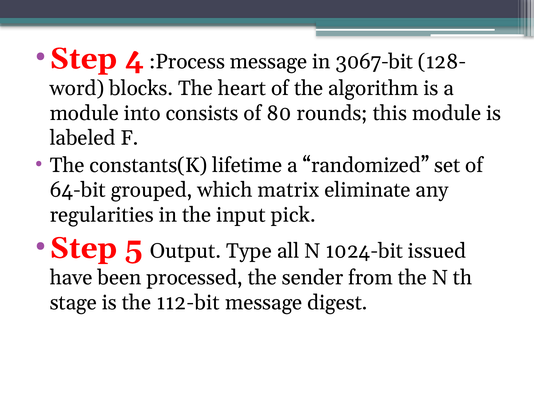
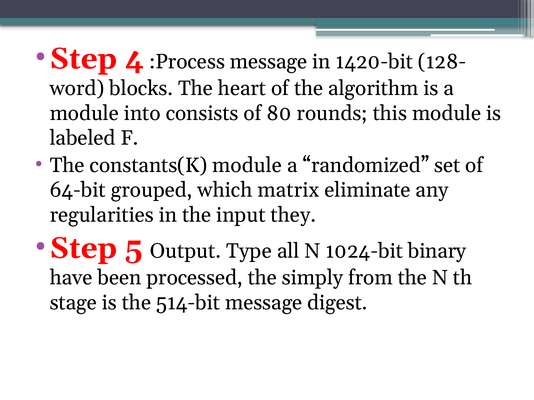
3067-bit: 3067-bit -> 1420-bit (374, 62)
constants(K lifetime: lifetime -> module (247, 165)
pick: pick -> they (293, 215)
issued: issued -> binary (437, 251)
sender: sender -> simply (313, 278)
112-bit: 112-bit -> 514-bit (188, 303)
